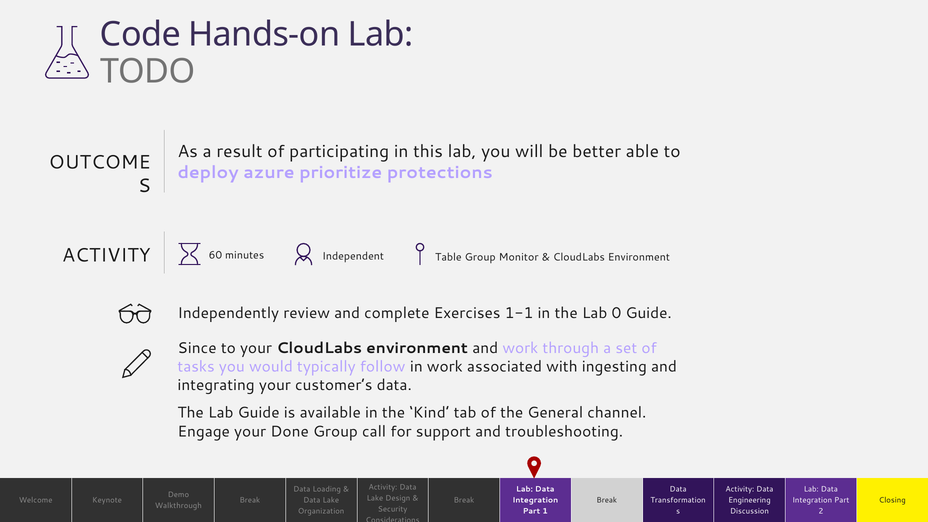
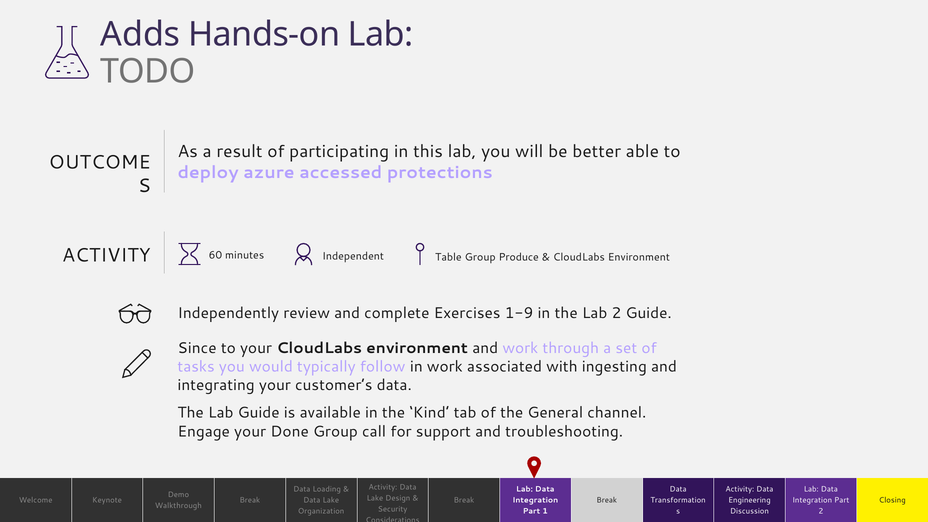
Code: Code -> Adds (140, 34)
prioritize: prioritize -> accessed (341, 173)
Monitor: Monitor -> Produce (519, 257)
1-1: 1-1 -> 1-9 (519, 313)
Lab 0: 0 -> 2 (616, 313)
